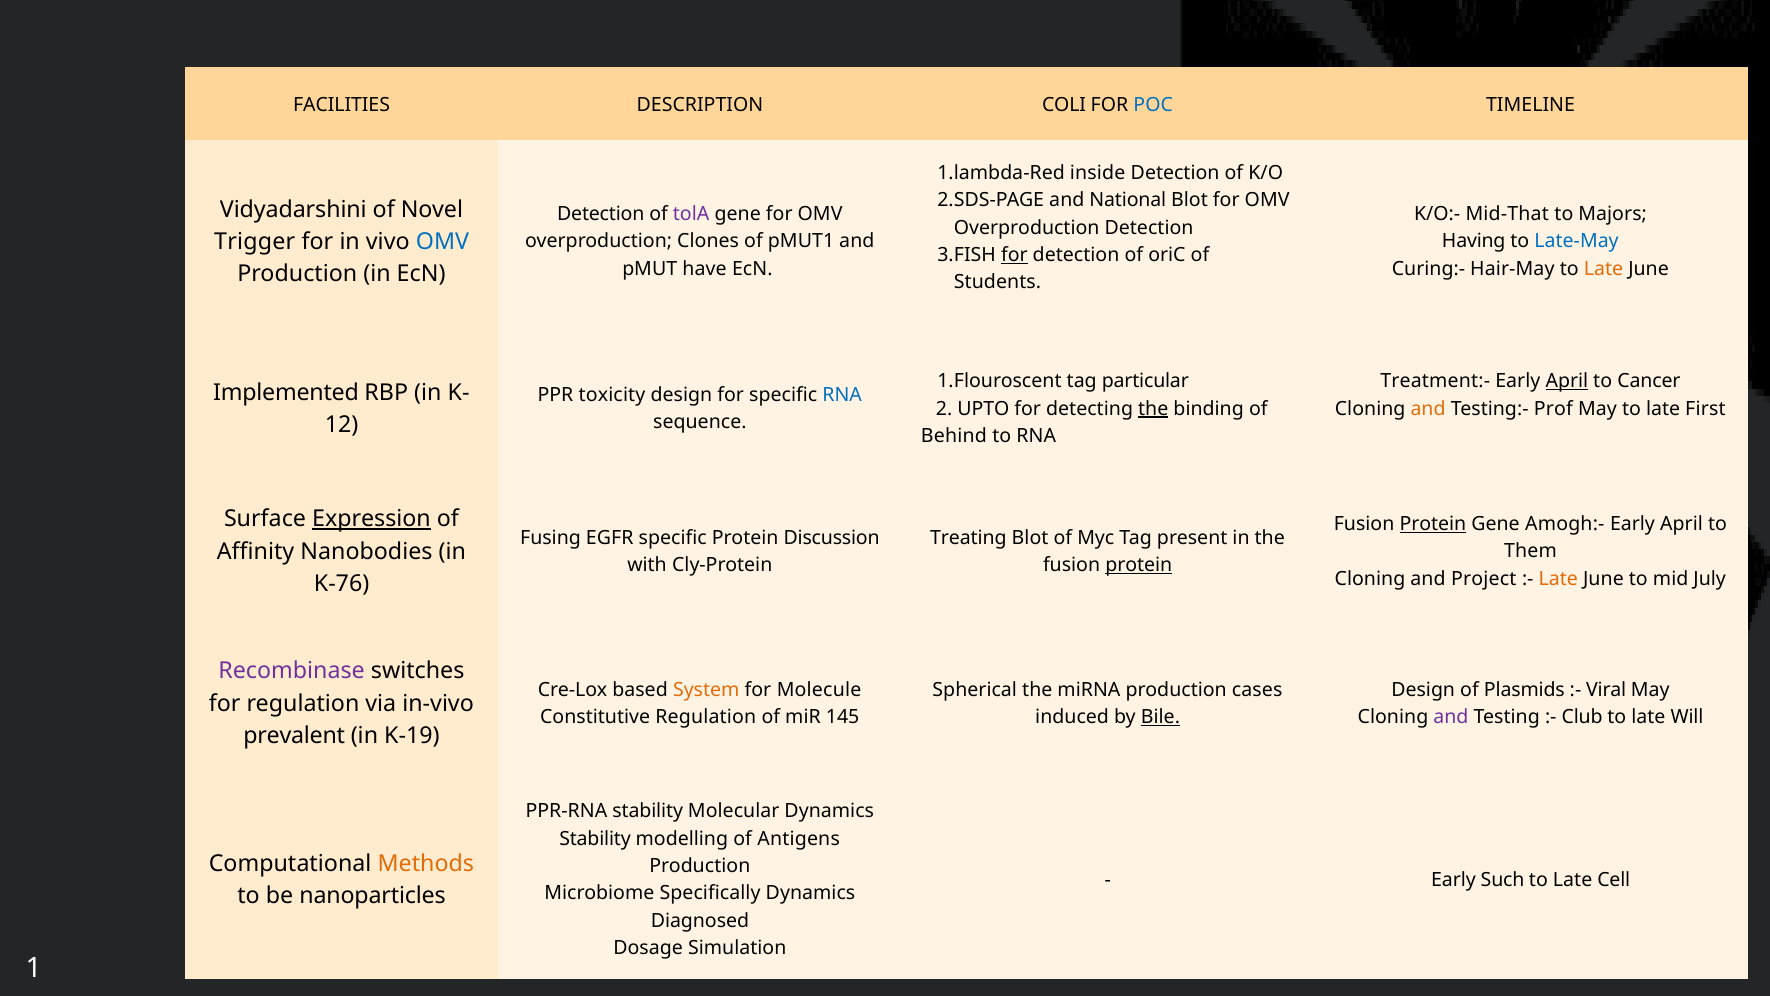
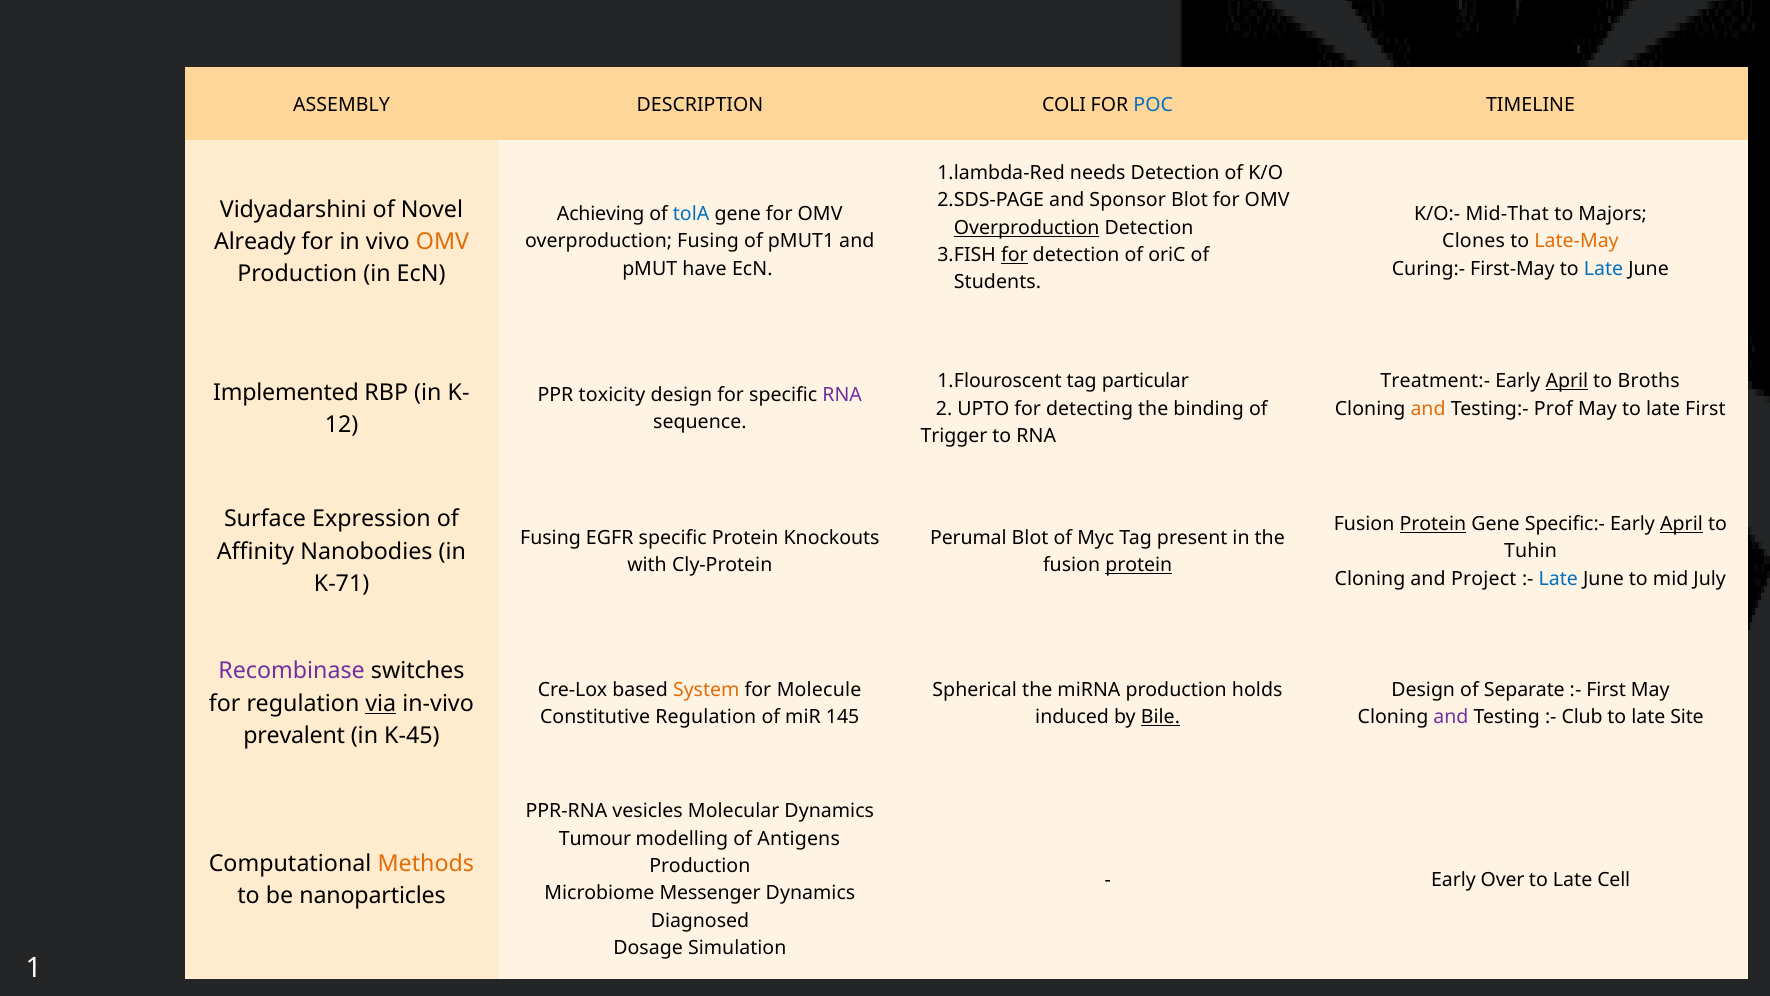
FACILITIES: FACILITIES -> ASSEMBLY (342, 105)
inside: inside -> needs (1098, 173)
National: National -> Sponsor (1128, 200)
Detection: Detection -> Achieving (601, 214)
tolA colour: purple -> blue (691, 214)
Overproduction underline: none -> present (1027, 228)
Trigger: Trigger -> Already (255, 242)
OMV colour: blue -> orange (442, 242)
overproduction Clones: Clones -> Fusing (708, 241)
Having: Having -> Clones (1474, 241)
Late-May colour: blue -> orange (1577, 241)
Hair-May: Hair-May -> First-May (1512, 269)
Late colour: orange -> blue (1603, 269)
Cancer: Cancer -> Broths (1649, 381)
RNA colour: blue -> purple (842, 395)
the underline: present -> none (1153, 408)
Behind: Behind -> Trigger (954, 436)
Expression underline: present -> none (371, 519)
Amogh:-: Amogh:- -> Specific:- (1565, 524)
April underline: none -> present (1682, 524)
Discussion: Discussion -> Knockouts (832, 537)
Treating: Treating -> Perumal (968, 537)
Them: Them -> Tuhin (1531, 551)
Late colour: orange -> blue (1558, 578)
K-76: K-76 -> K-71 (342, 584)
cases: cases -> holds (1257, 689)
Plasmids: Plasmids -> Separate (1524, 689)
Viral: Viral -> First (1606, 689)
via underline: none -> present (381, 703)
Will: Will -> Site (1687, 717)
K-19: K-19 -> K-45 (412, 736)
PPR-RNA stability: stability -> vesicles (648, 811)
Stability: Stability -> Tumour (595, 838)
Such: Such -> Over (1503, 879)
Specifically: Specifically -> Messenger (710, 893)
